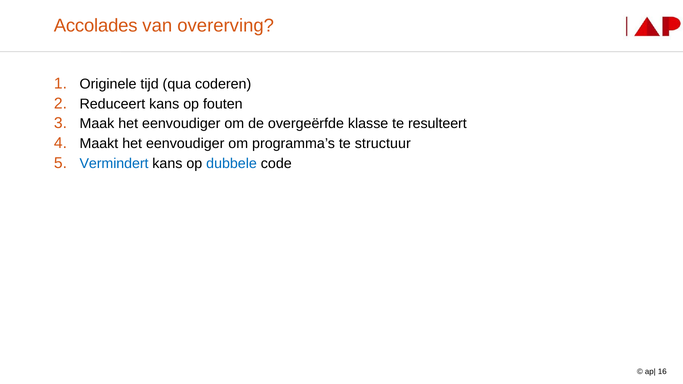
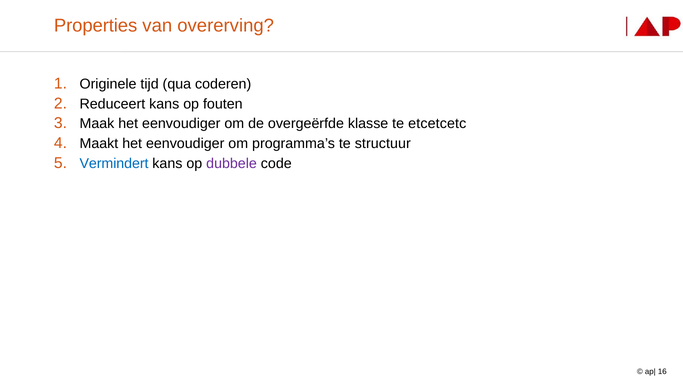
Accolades: Accolades -> Properties (96, 26)
resulteert: resulteert -> etcetcetc (437, 124)
dubbele colour: blue -> purple (232, 164)
